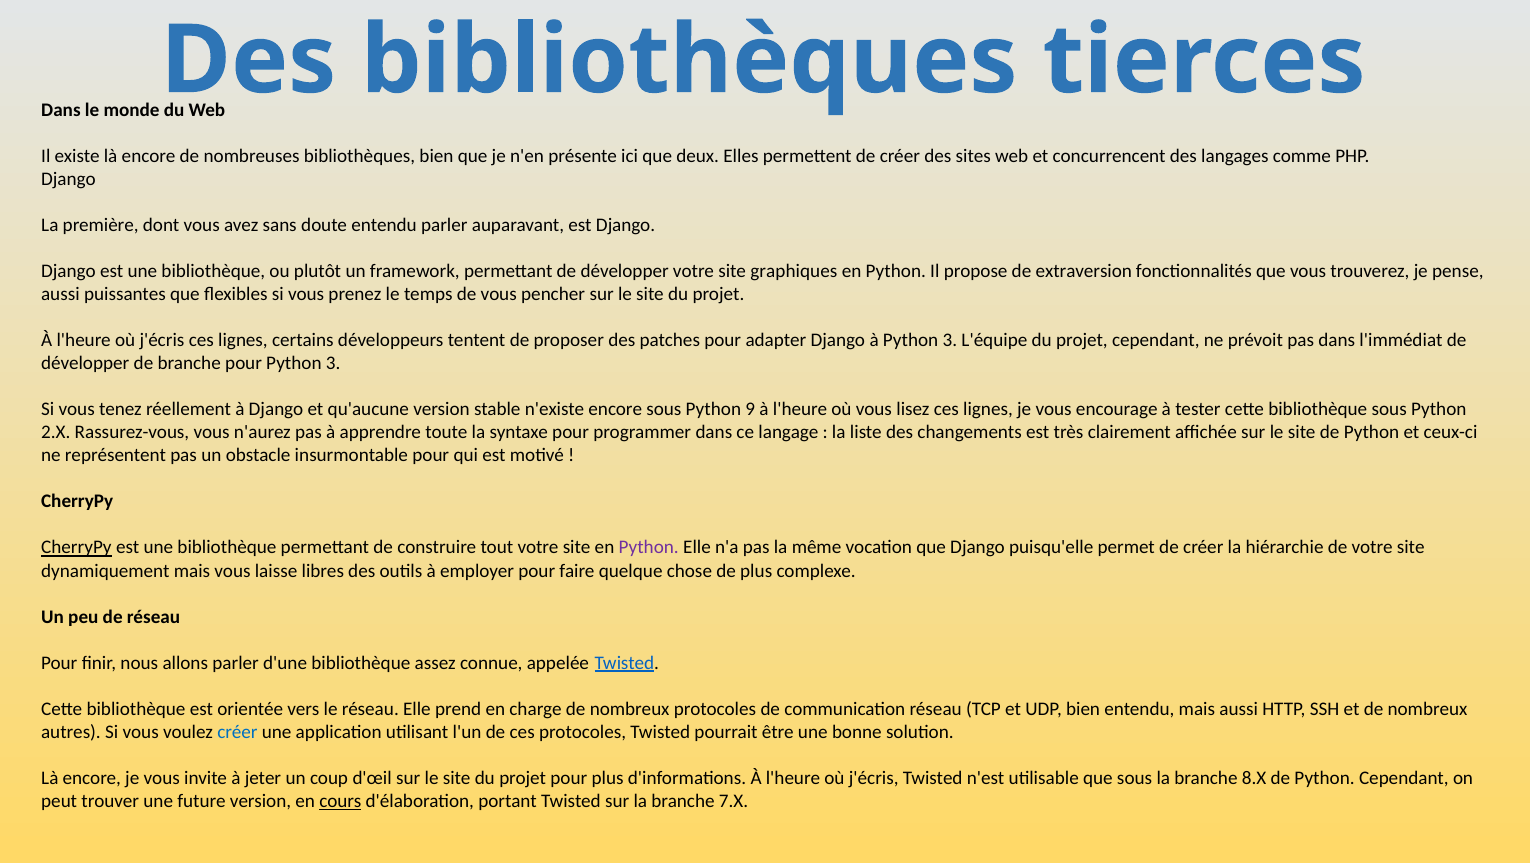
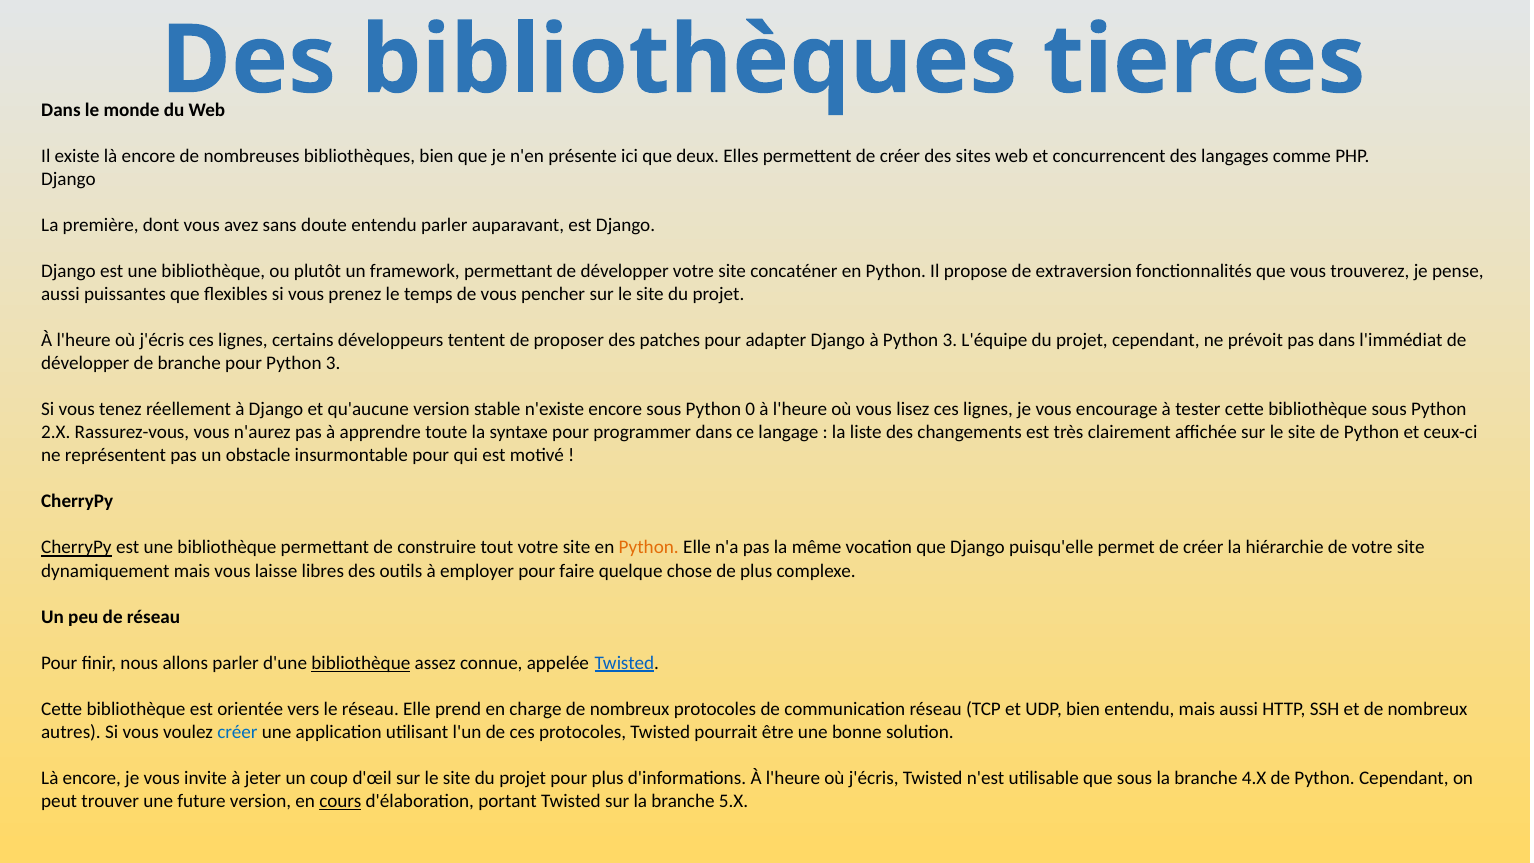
graphiques: graphiques -> concaténer (794, 271)
9: 9 -> 0 (750, 409)
Python colour: purple -> orange (649, 547)
bibliothèque underline: none -> present (361, 663)
8.X: 8.X -> 4.X (1254, 778)
7.X: 7.X -> 5.X (734, 801)
